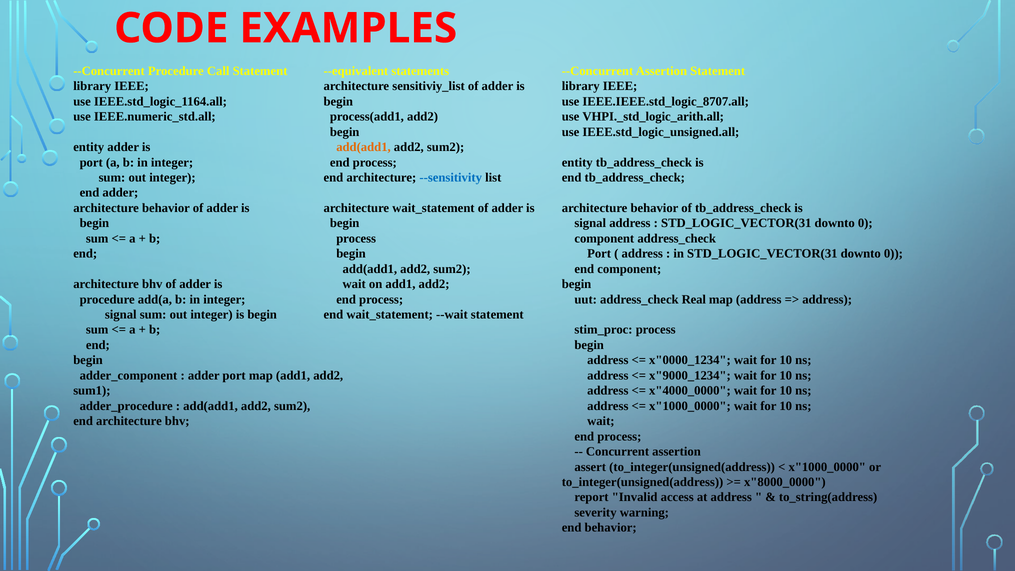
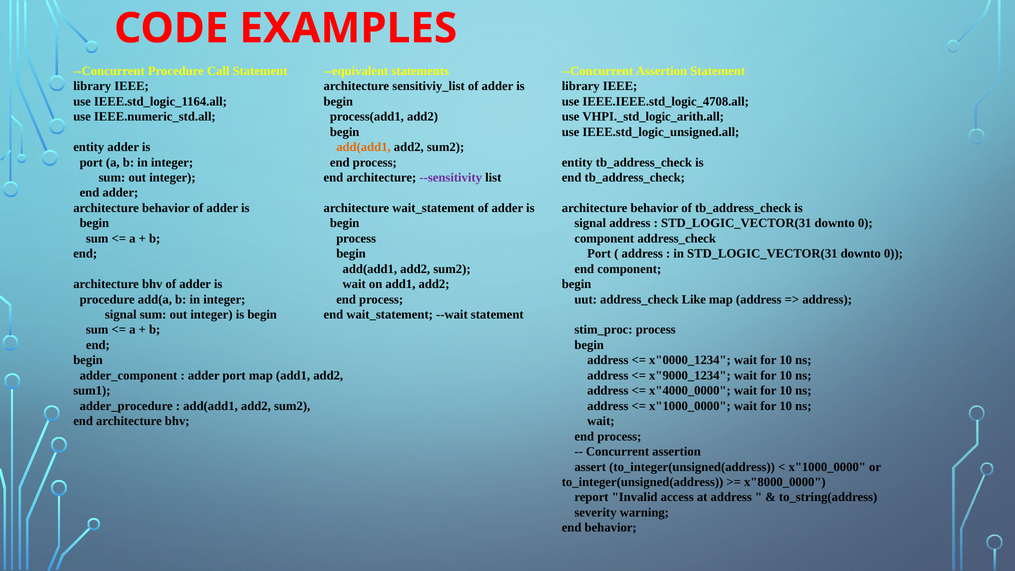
IEEE.IEEE.std_logic_8707.all: IEEE.IEEE.std_logic_8707.all -> IEEE.IEEE.std_logic_4708.all (666, 101)
--sensitivity colour: blue -> purple (451, 178)
Real: Real -> Like (694, 299)
